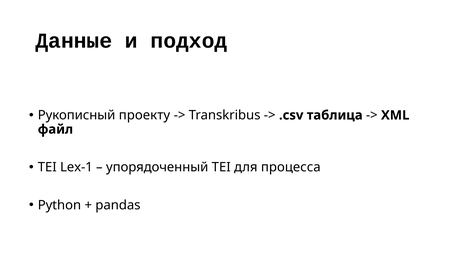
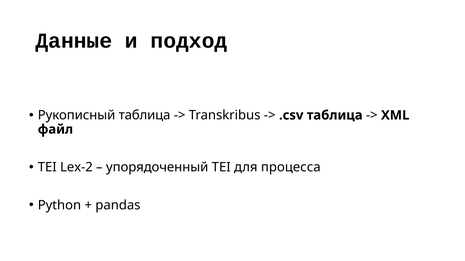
Рукописный проекту: проекту -> таблица (145, 115)
Lex-1: Lex-1 -> Lex-2 (76, 168)
